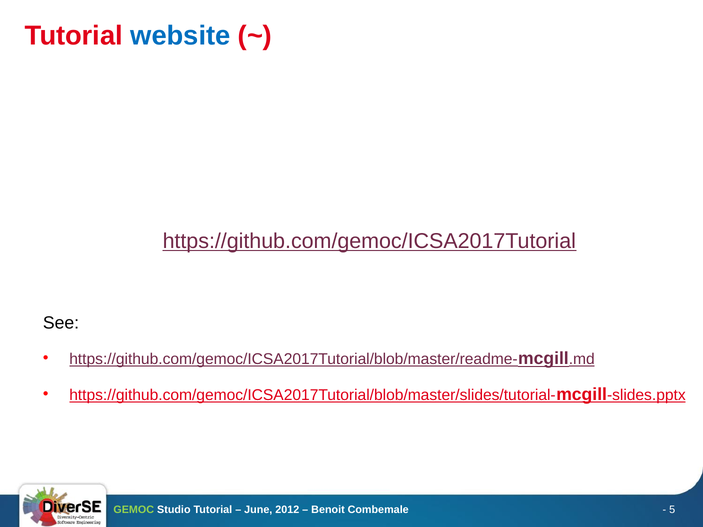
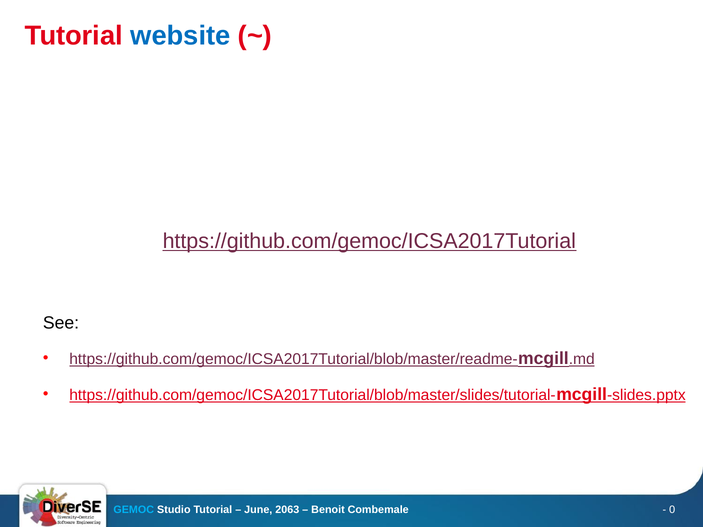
GEMOC colour: light green -> light blue (134, 510)
2012: 2012 -> 2063 (287, 510)
5: 5 -> 0 (672, 510)
